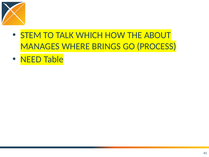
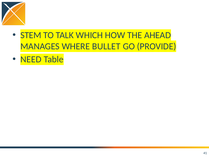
ABOUT: ABOUT -> AHEAD (158, 35)
BRINGS: BRINGS -> BULLET (106, 46)
PROCESS: PROCESS -> PROVIDE (157, 46)
